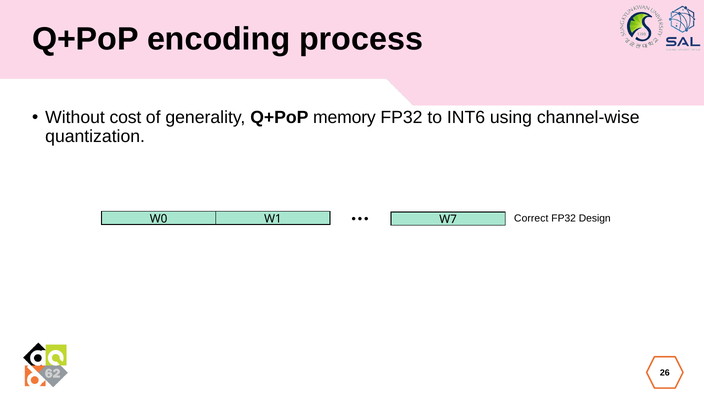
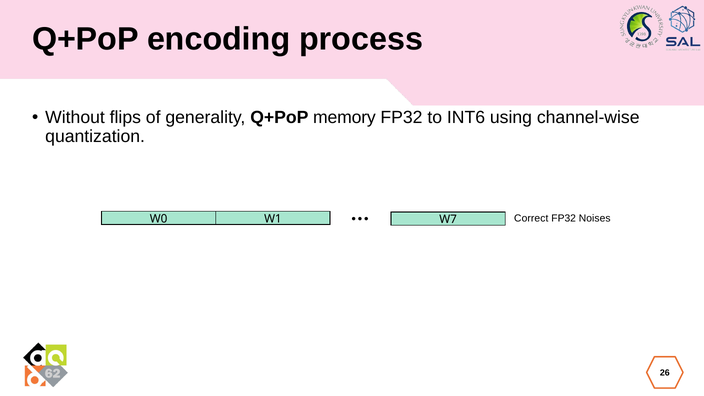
cost: cost -> flips (125, 117)
Design: Design -> Noises (595, 218)
